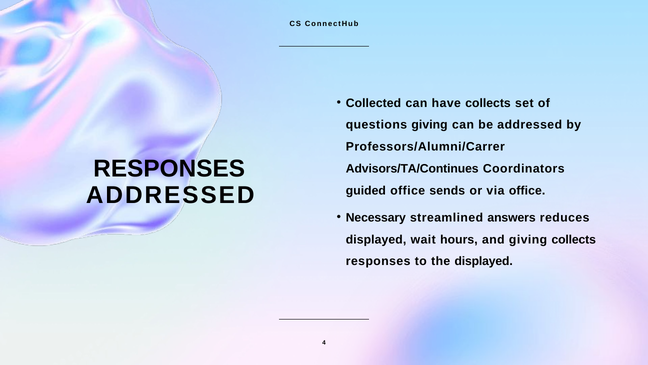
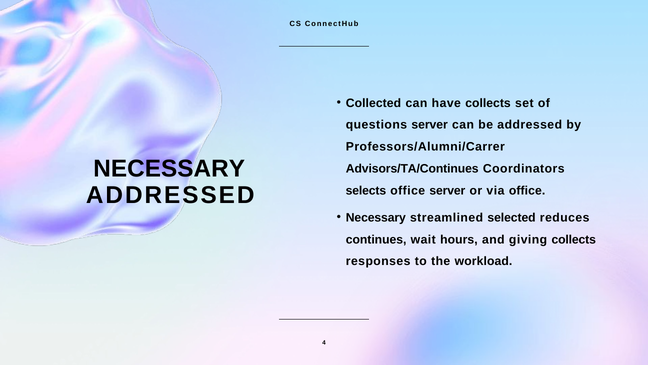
questions giving: giving -> server (430, 125)
RESPONSES: RESPONSES -> NECESSARY (169, 169)
guided: guided -> selects (366, 190)
office sends: sends -> server (447, 190)
answers: answers -> selected (512, 217)
displayed: displayed -> continues (376, 239)
the displayed: displayed -> workload (484, 261)
